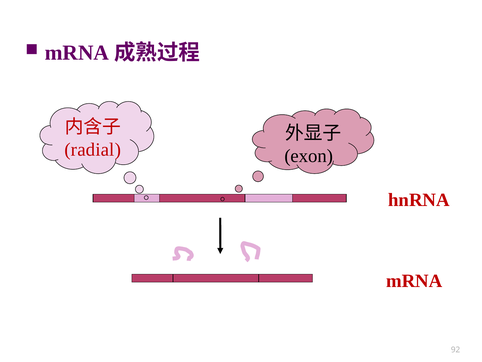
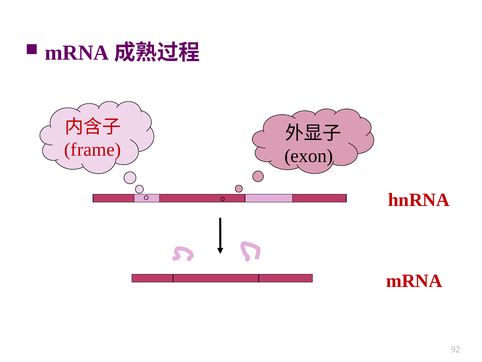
radial: radial -> frame (93, 149)
